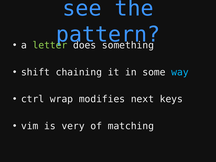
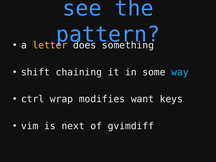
letter colour: light green -> yellow (50, 45)
next: next -> want (142, 99)
very: very -> next (73, 126)
matching: matching -> gvimdiff (131, 126)
